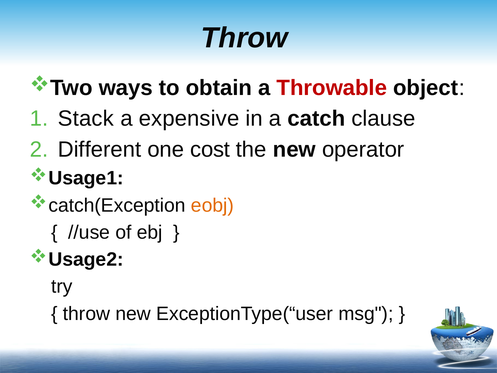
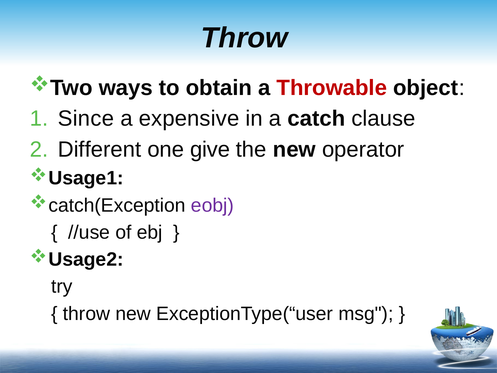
Stack: Stack -> Since (86, 119)
cost: cost -> give (210, 150)
eobj colour: orange -> purple (212, 205)
